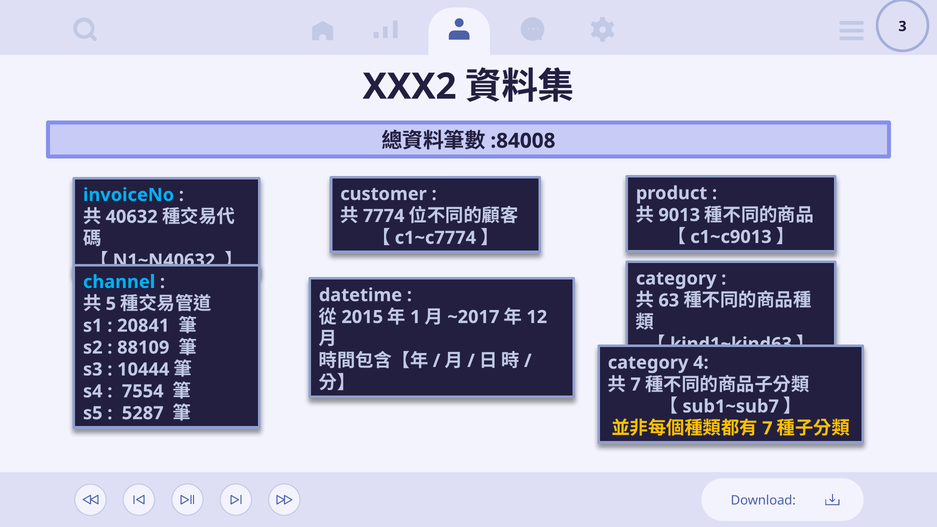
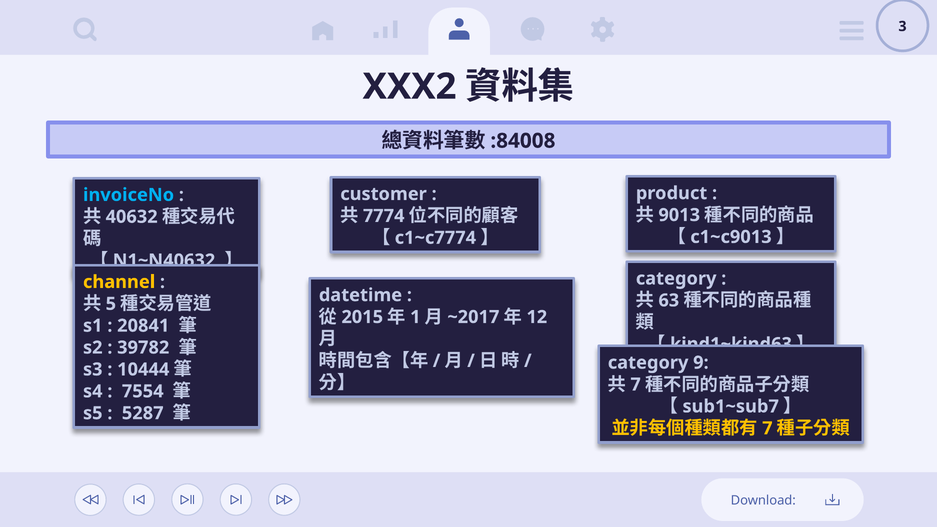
channel colour: light blue -> yellow (119, 282)
88109: 88109 -> 39782 (143, 348)
4: 4 -> 9 (701, 363)
